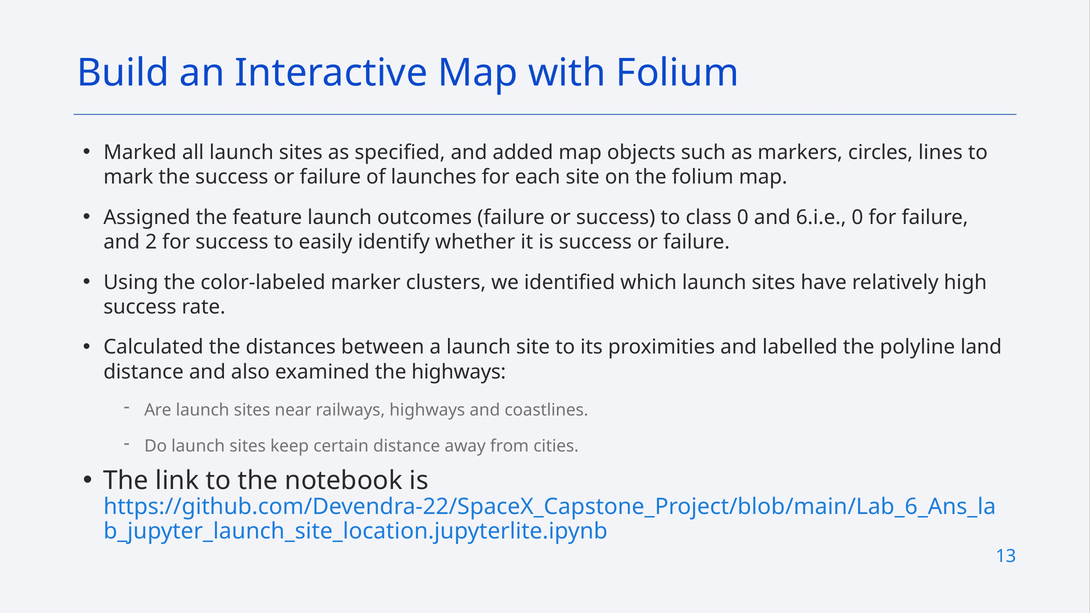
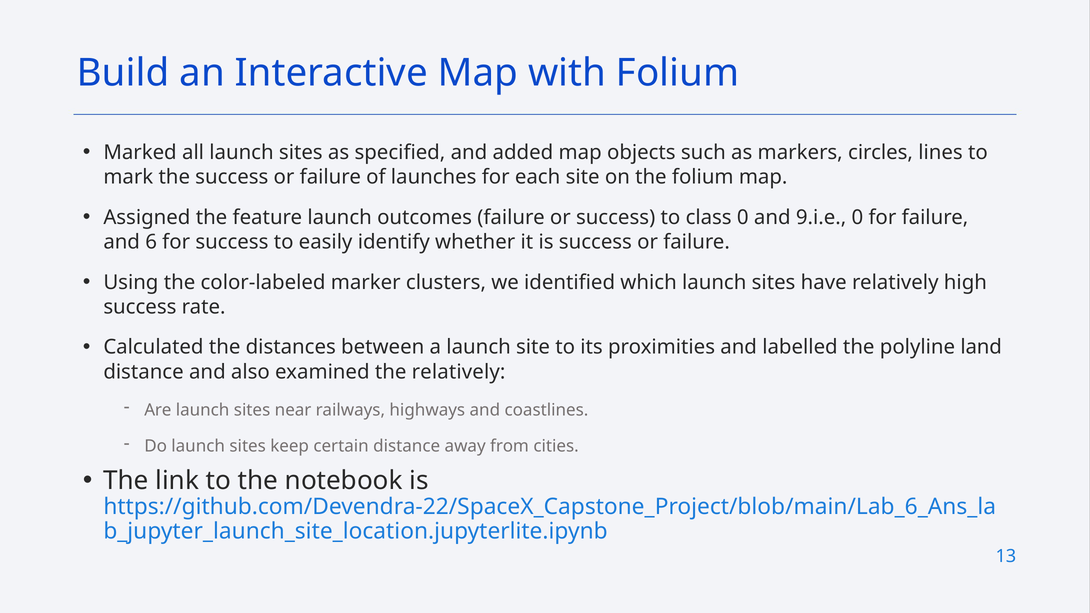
6.i.e: 6.i.e -> 9.i.e (821, 217)
2: 2 -> 6 (151, 242)
the highways: highways -> relatively (459, 372)
